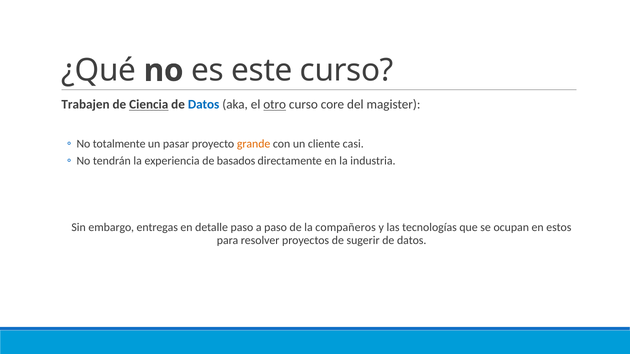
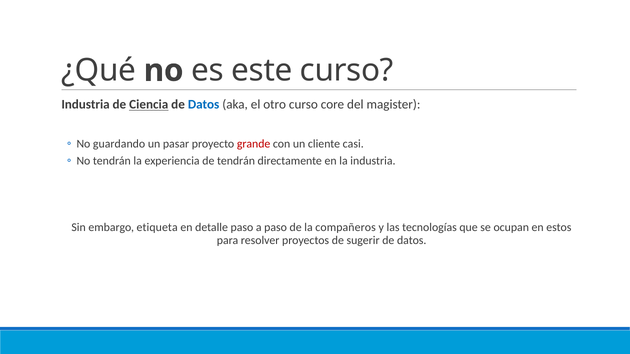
Trabajen: Trabajen -> Industria (86, 105)
otro underline: present -> none (275, 105)
totalmente: totalmente -> guardando (119, 144)
grande colour: orange -> red (254, 144)
de basados: basados -> tendrán (236, 161)
entregas: entregas -> etiqueta (157, 228)
